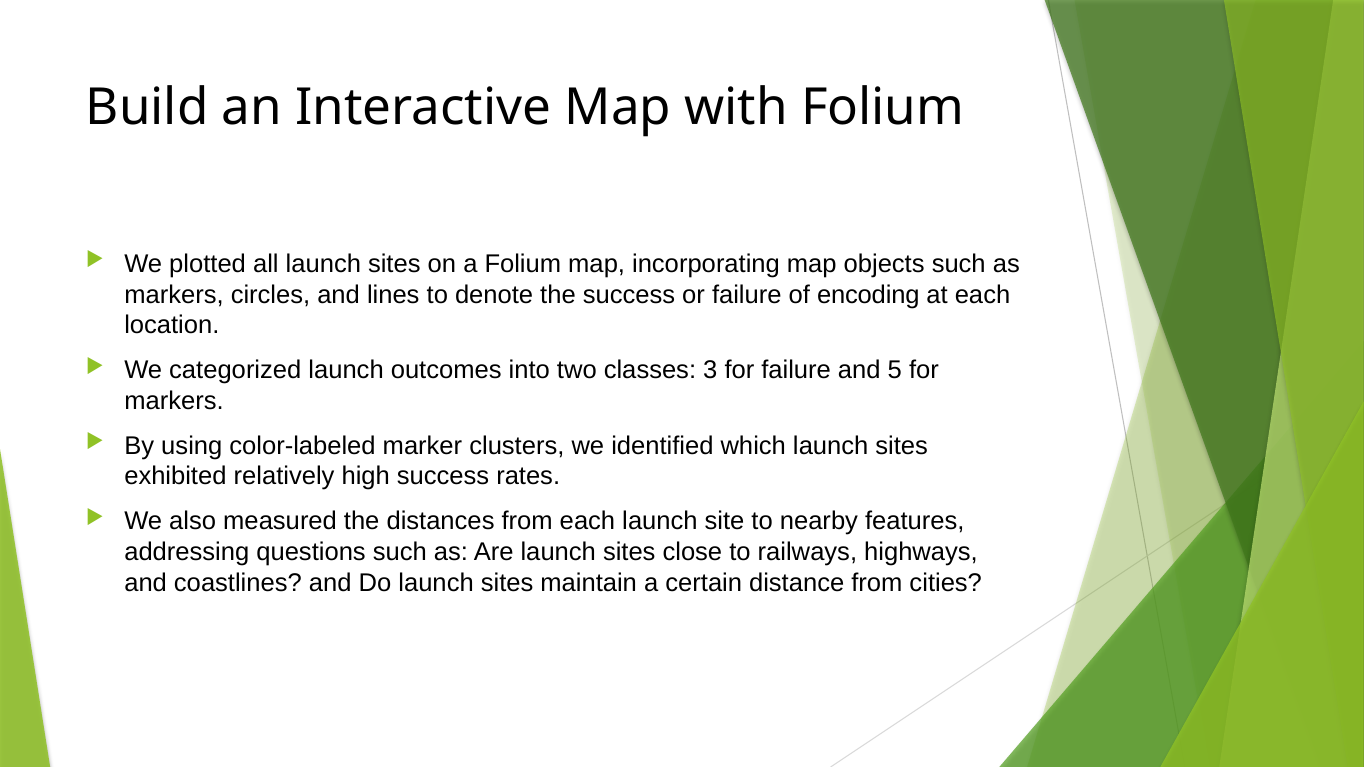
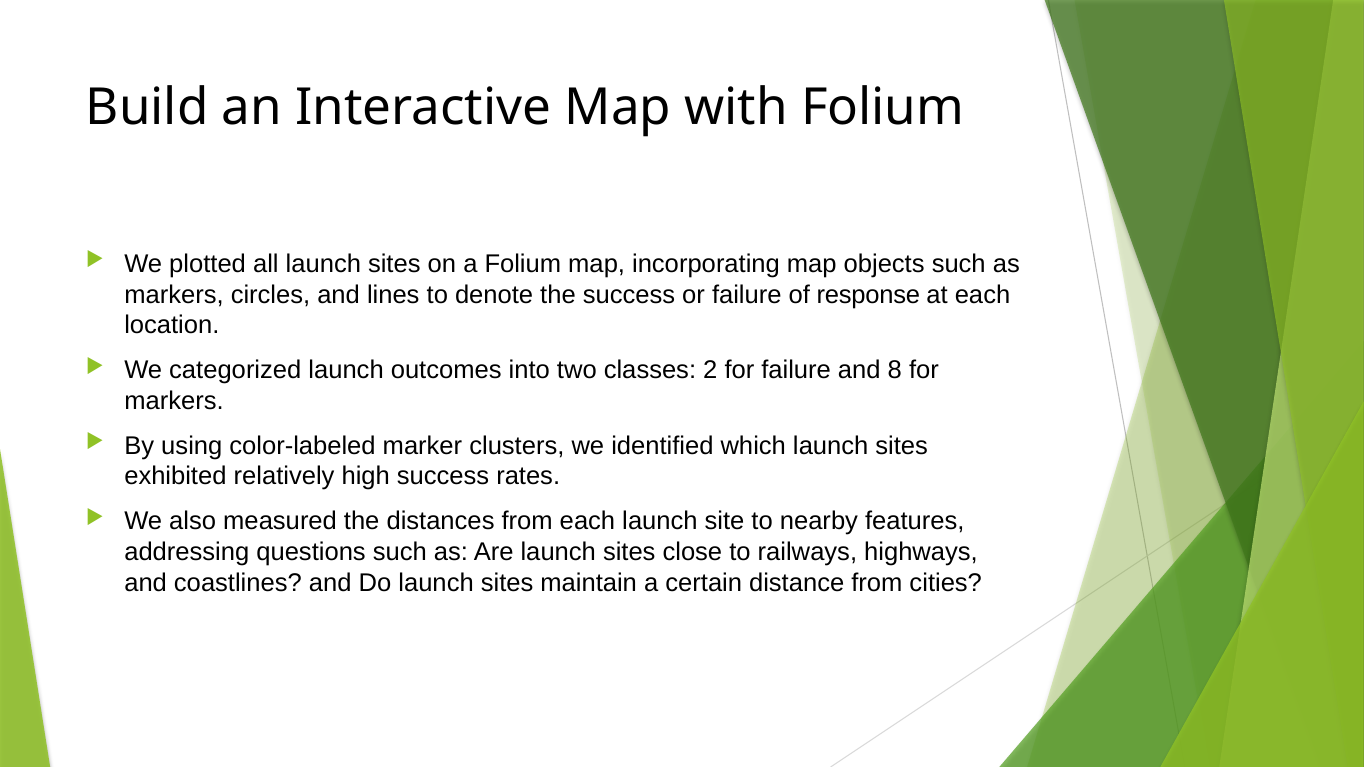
encoding: encoding -> response (868, 295)
3: 3 -> 2 (710, 370)
5: 5 -> 8 (895, 370)
